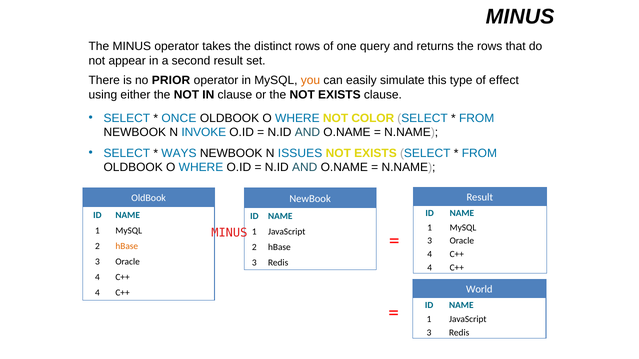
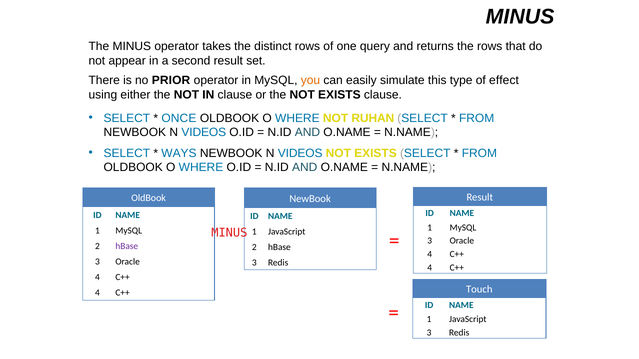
COLOR: COLOR -> RUHAN (373, 118)
INVOKE: INVOKE -> VIDEOS (204, 133)
ISSUES: ISSUES -> VIDEOS (300, 153)
hBase colour: orange -> purple (127, 247)
World: World -> Touch (479, 290)
